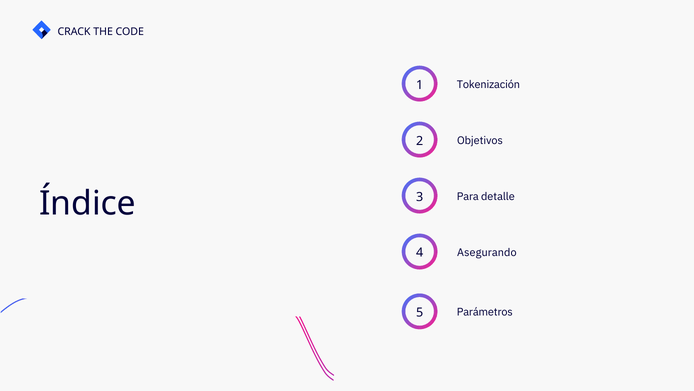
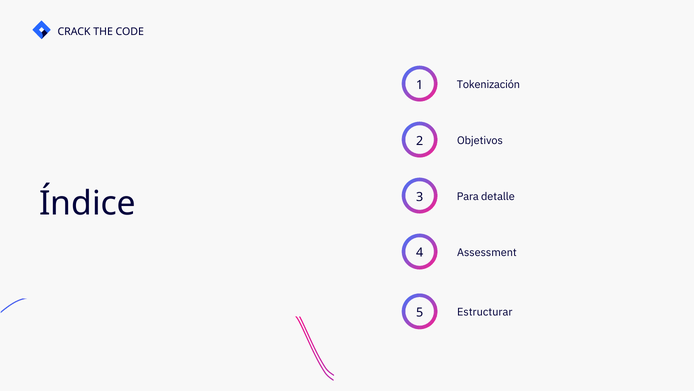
Asegurando: Asegurando -> Assessment (487, 252)
Parámetros: Parámetros -> Estructurar (485, 312)
